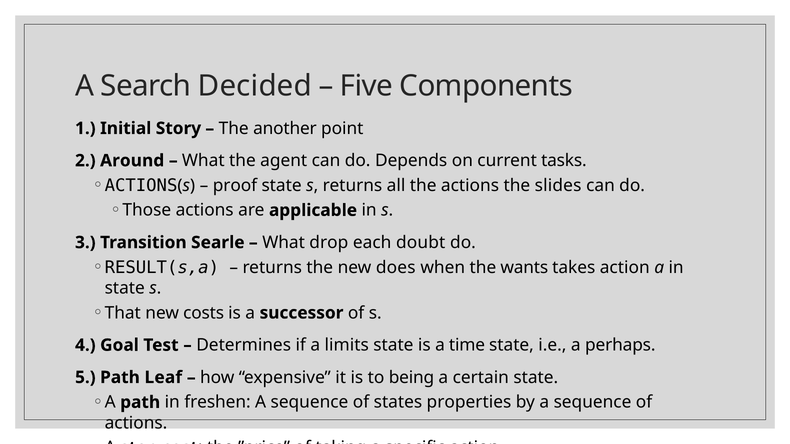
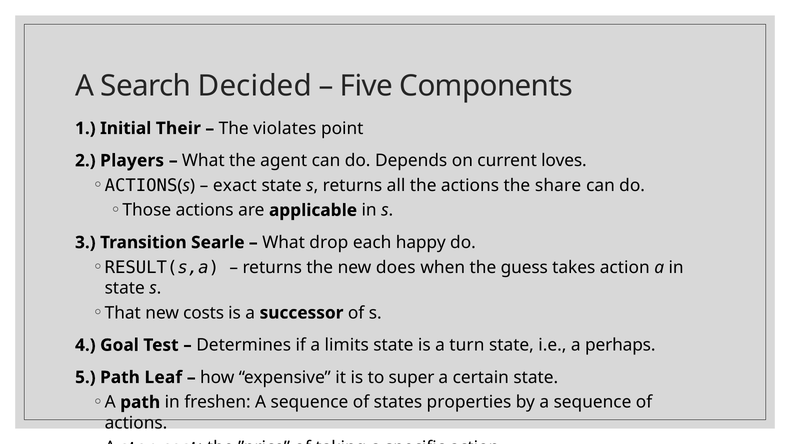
Story: Story -> Their (178, 128)
another: another -> violates (285, 128)
Around: Around -> Players (132, 161)
tasks: tasks -> loves (564, 161)
proof: proof -> exact (235, 186)
slides: slides -> share (558, 186)
doubt: doubt -> happy (421, 243)
wants: wants -> guess (524, 268)
time: time -> turn (467, 345)
being: being -> super (412, 378)
